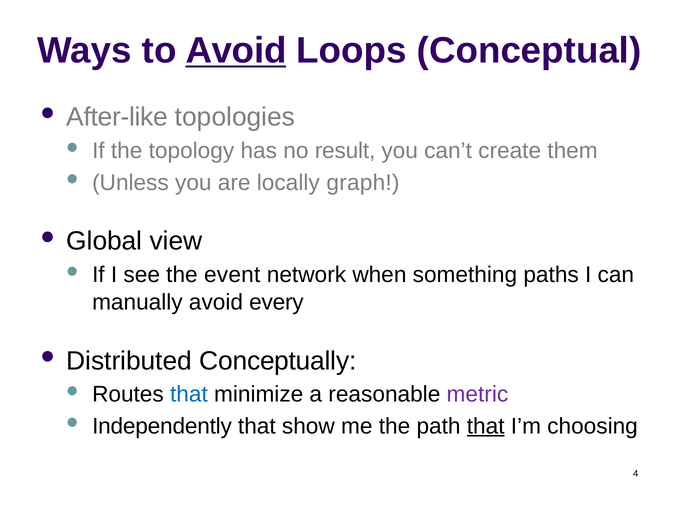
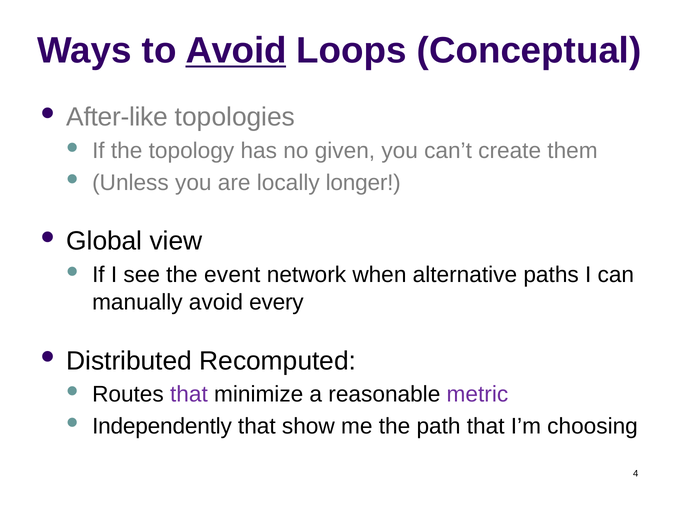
result: result -> given (345, 151)
graph: graph -> longer (363, 183)
something: something -> alternative (465, 275)
Conceptually: Conceptually -> Recomputed (278, 361)
that colour: blue -> purple (189, 395)
that underline: present -> none (486, 426)
